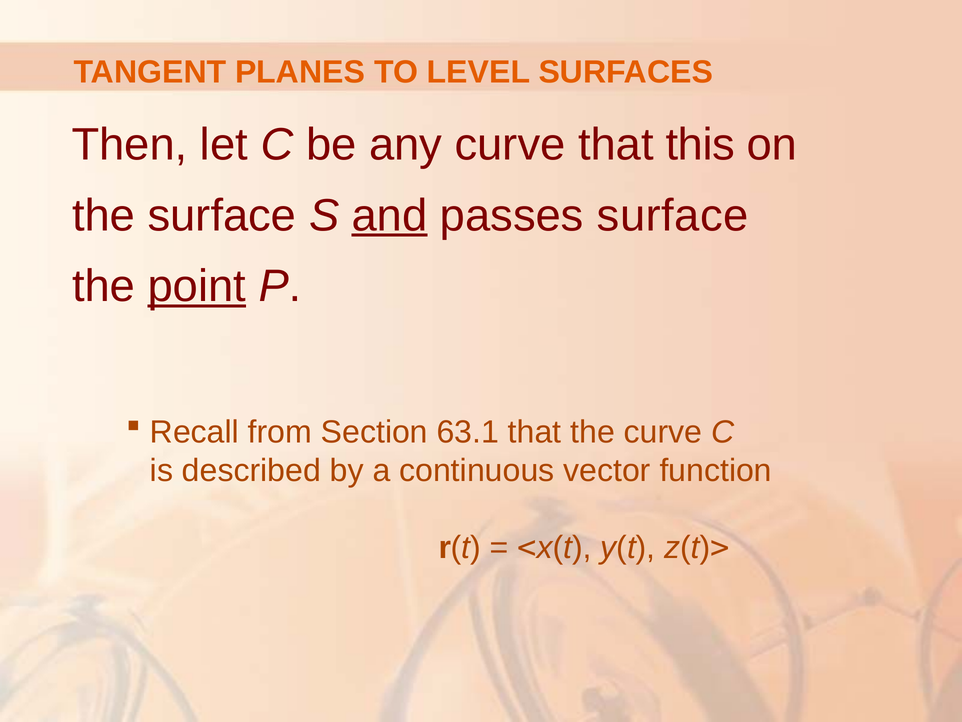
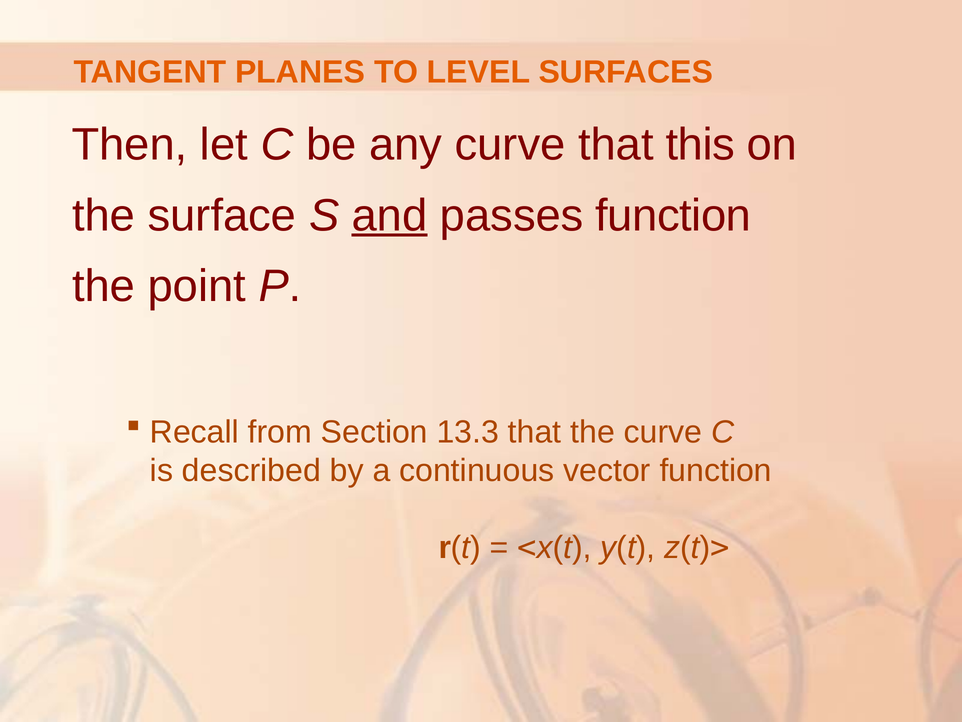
passes surface: surface -> function (673, 215)
point underline: present -> none (197, 286)
63.1: 63.1 -> 13.3 (468, 432)
